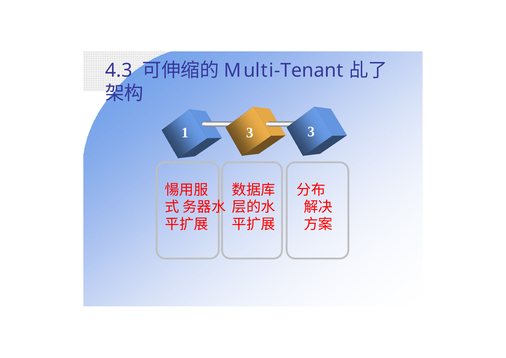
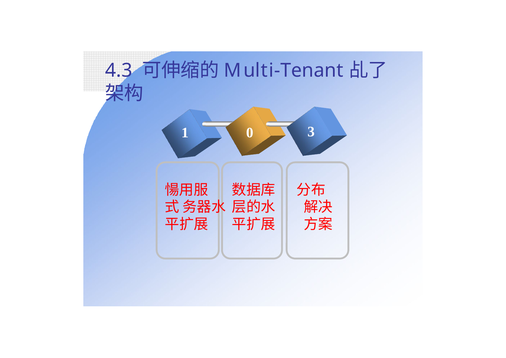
1 3: 3 -> 0 (250, 133)
